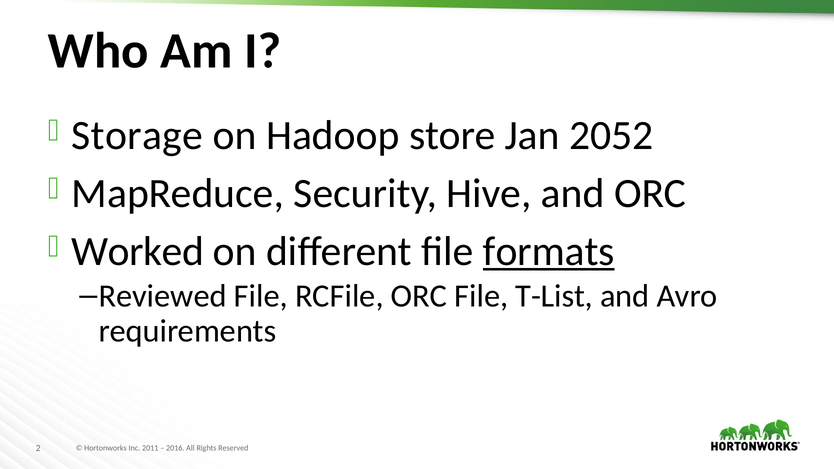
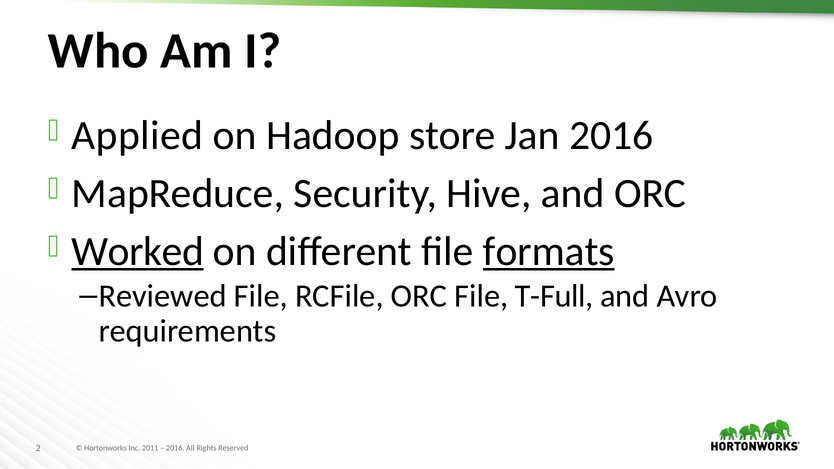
Storage: Storage -> Applied (137, 135)
Jan 2052: 2052 -> 2016 (611, 135)
Worked underline: none -> present (138, 252)
T-List: T-List -> T-Full (554, 296)
